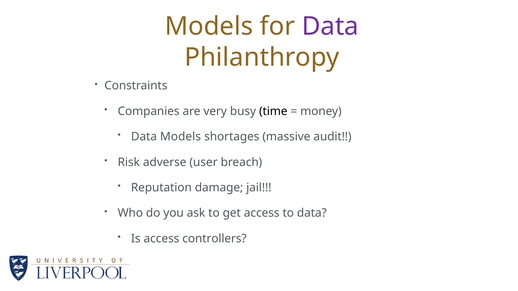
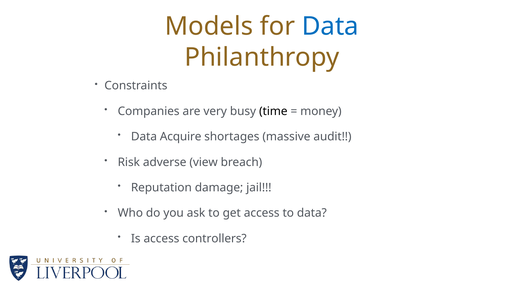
Data colour: purple -> blue (330, 26)
Data Models: Models -> Acquire (181, 137)
user: user -> view (204, 162)
